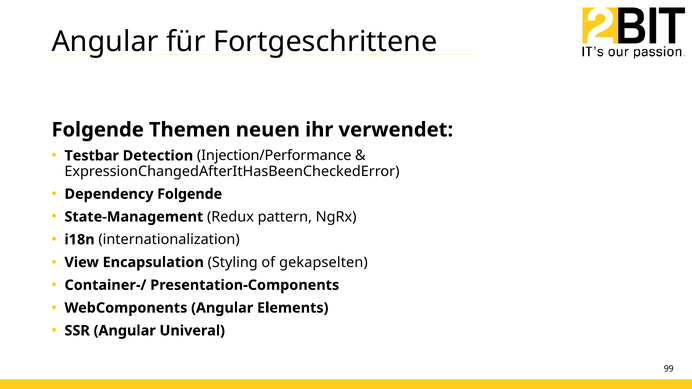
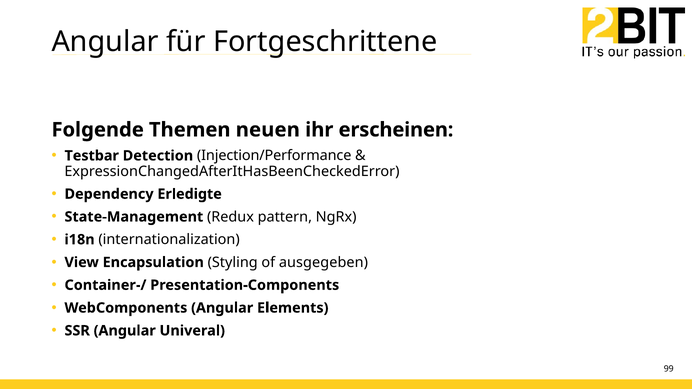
verwendet: verwendet -> erscheinen (396, 130)
Dependency Folgende: Folgende -> Erledigte (190, 194)
gekapselten: gekapselten -> ausgegeben (323, 263)
